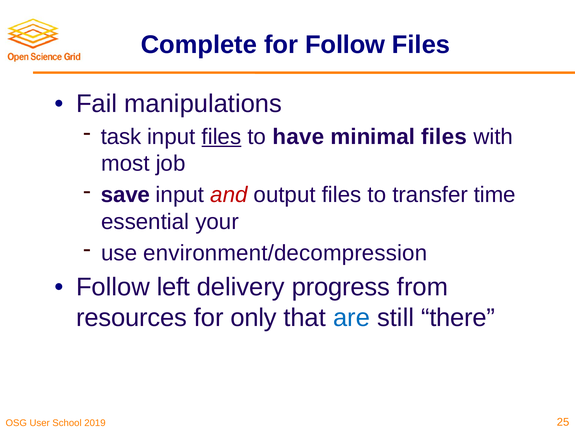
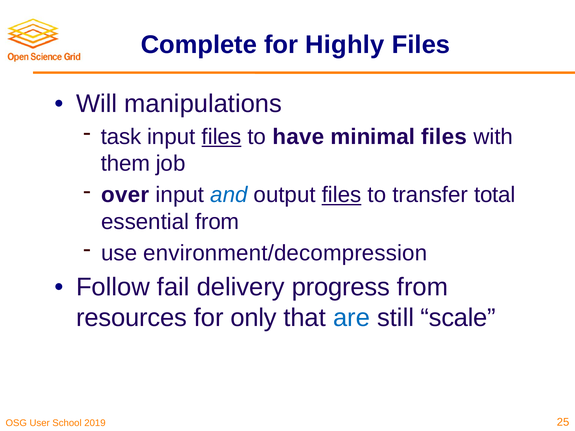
for Follow: Follow -> Highly (345, 45)
Fail: Fail -> Will (97, 104)
most: most -> them (125, 164)
save: save -> over (125, 195)
and colour: red -> blue (229, 195)
files underline: none -> present (342, 195)
time: time -> total (495, 195)
essential your: your -> from (217, 222)
left: left -> fail (173, 287)
there: there -> scale (458, 318)
